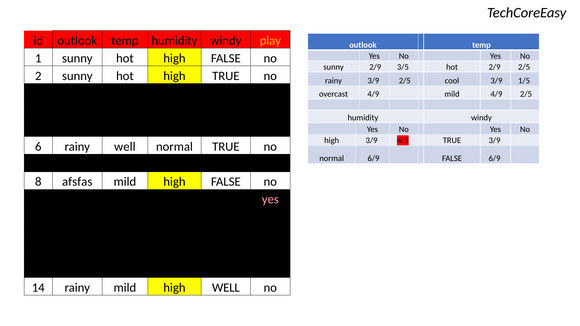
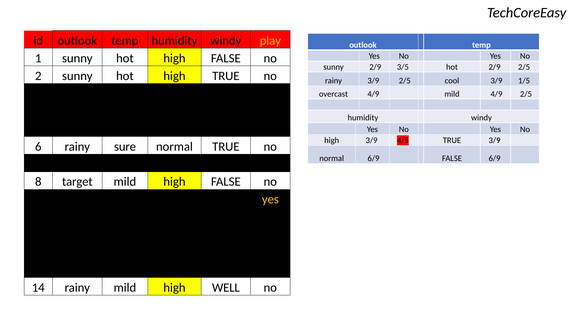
rainy well: well -> sure (125, 147)
afsfas: afsfas -> target (77, 182)
yes colour: pink -> yellow (270, 200)
